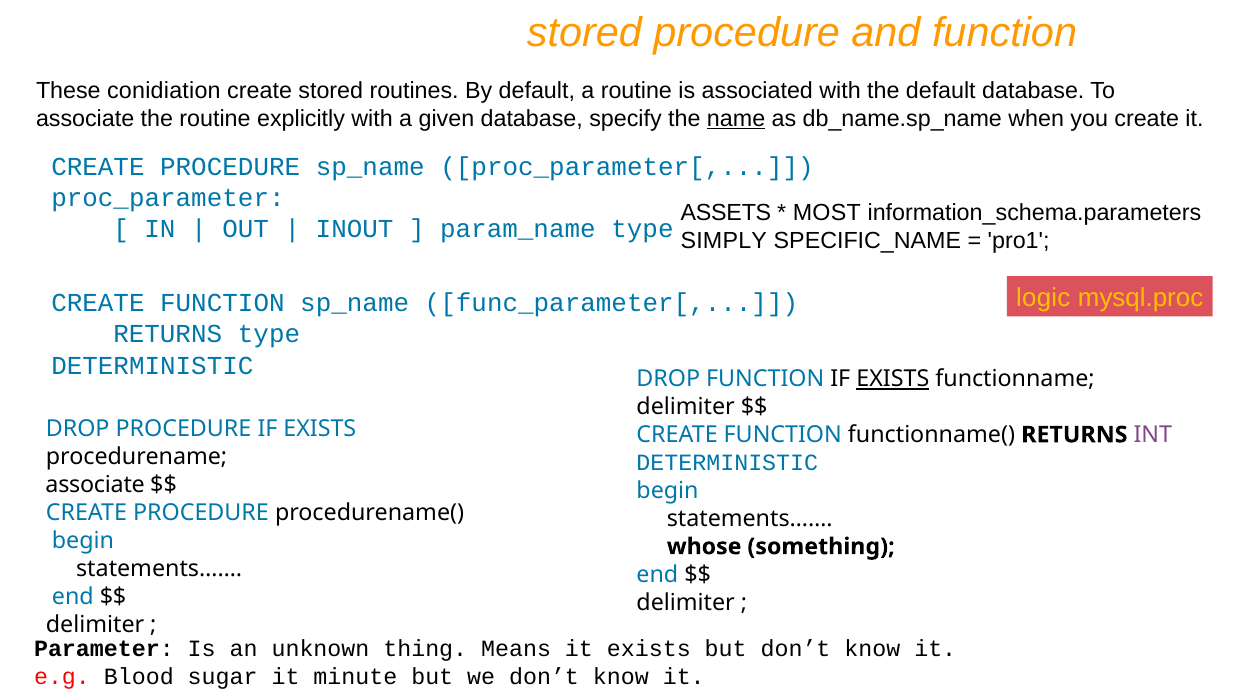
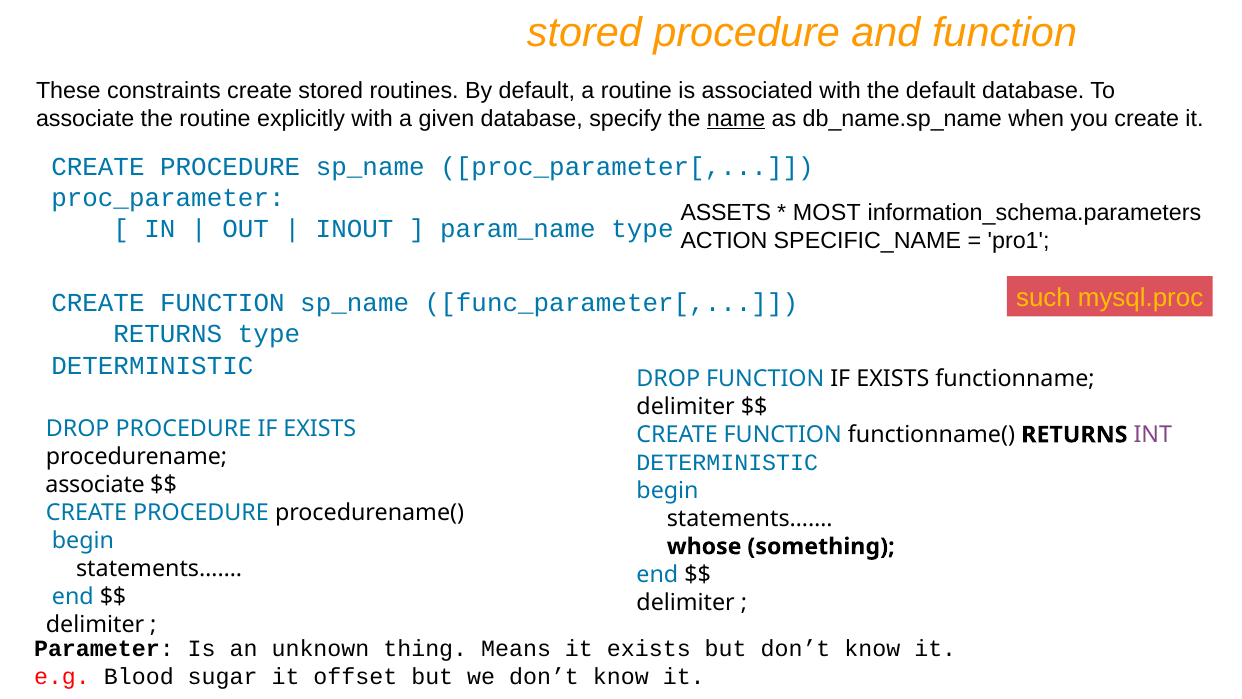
conidiation: conidiation -> constraints (164, 91)
SIMPLY: SIMPLY -> ACTION (724, 241)
logic: logic -> such (1043, 298)
EXISTS underline: present -> none (893, 379)
minute: minute -> offset (355, 676)
